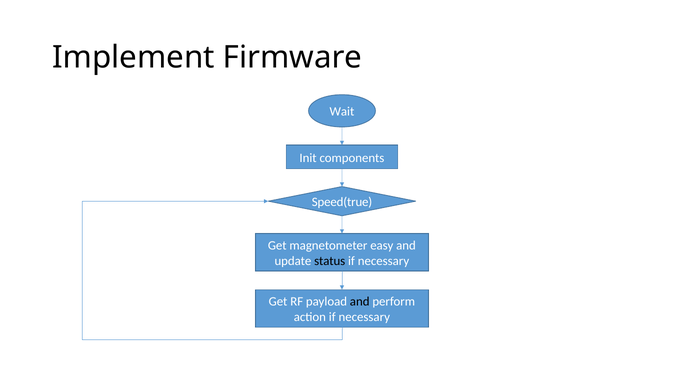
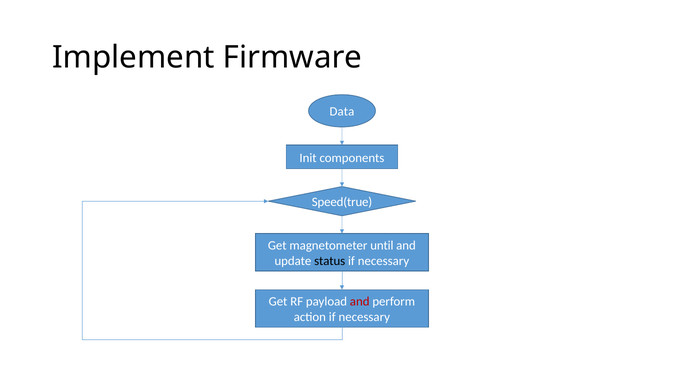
Wait: Wait -> Data (342, 112)
easy: easy -> until (382, 246)
and colour: black -> red (360, 302)
